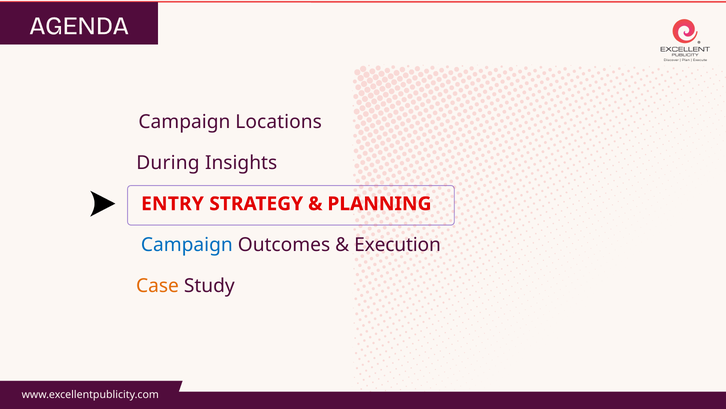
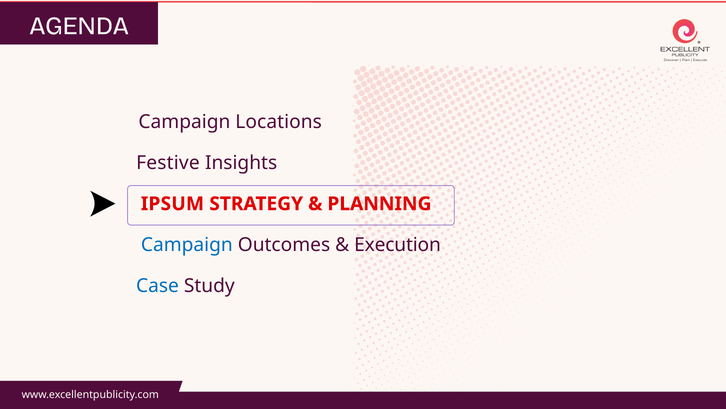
During: During -> Festive (168, 163)
ENTRY: ENTRY -> IPSUM (172, 204)
Case colour: orange -> blue (157, 285)
